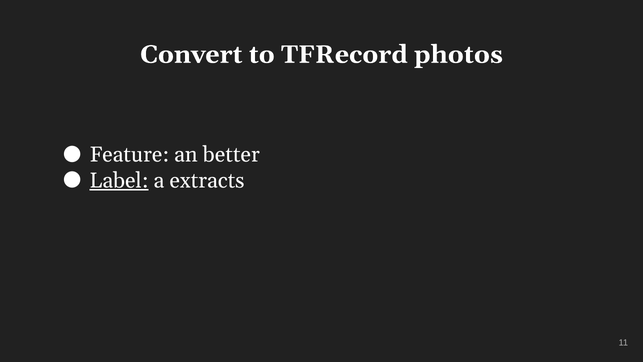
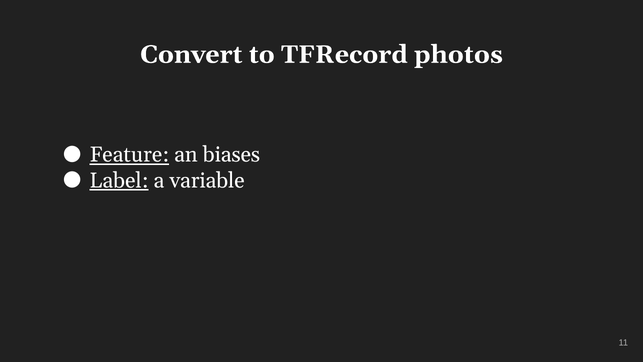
Feature underline: none -> present (129, 155)
better: better -> biases (231, 155)
extracts: extracts -> variable (207, 180)
